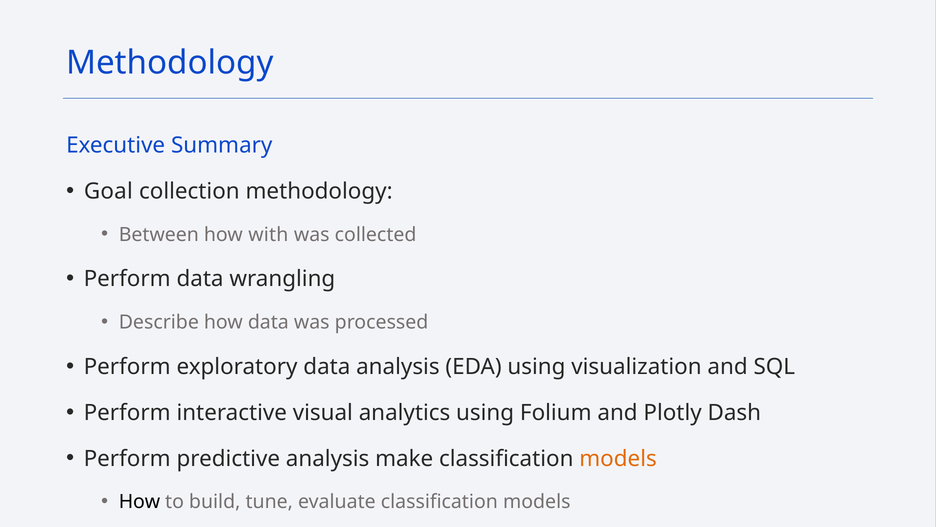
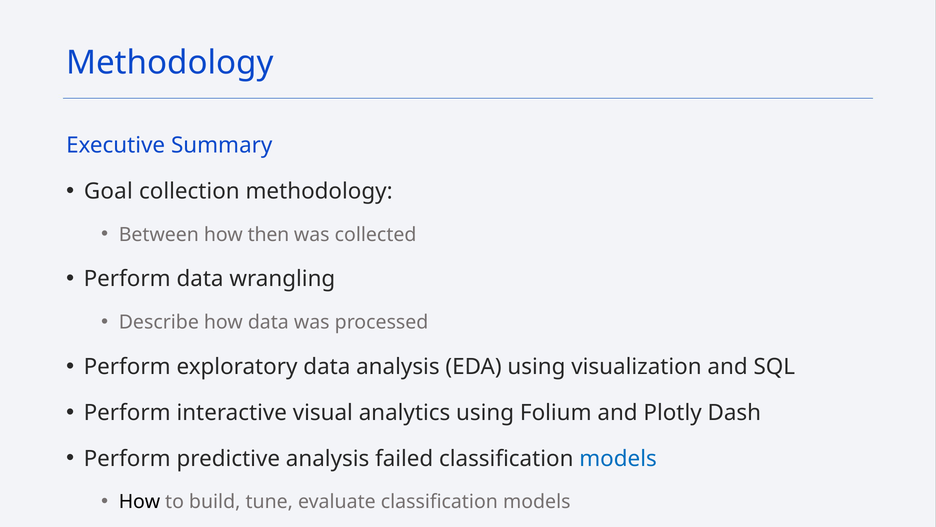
with: with -> then (268, 234)
make: make -> failed (404, 458)
models colour: orange -> blue (618, 458)
